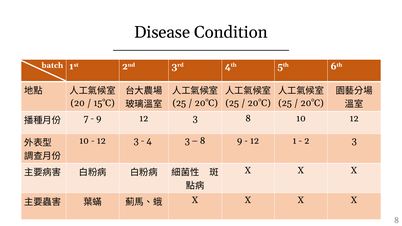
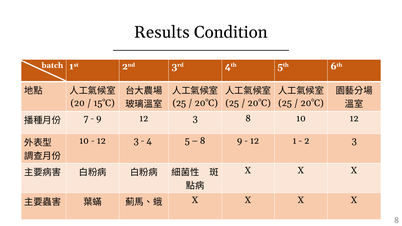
Disease: Disease -> Results (162, 32)
4 3: 3 -> 5 (187, 141)
